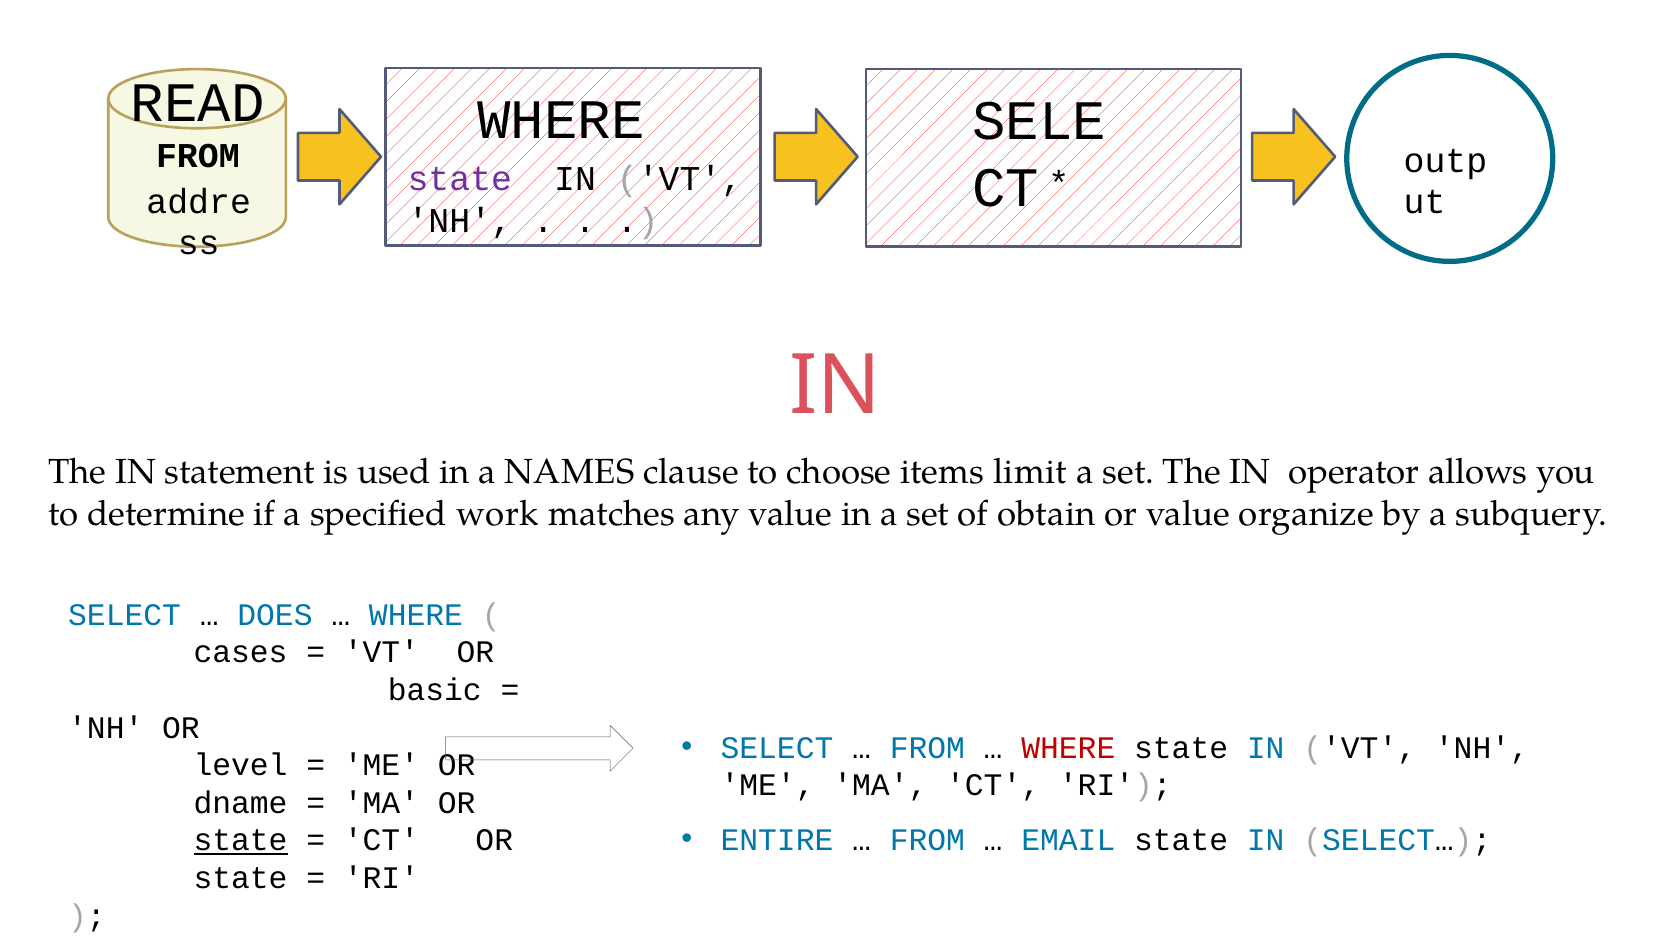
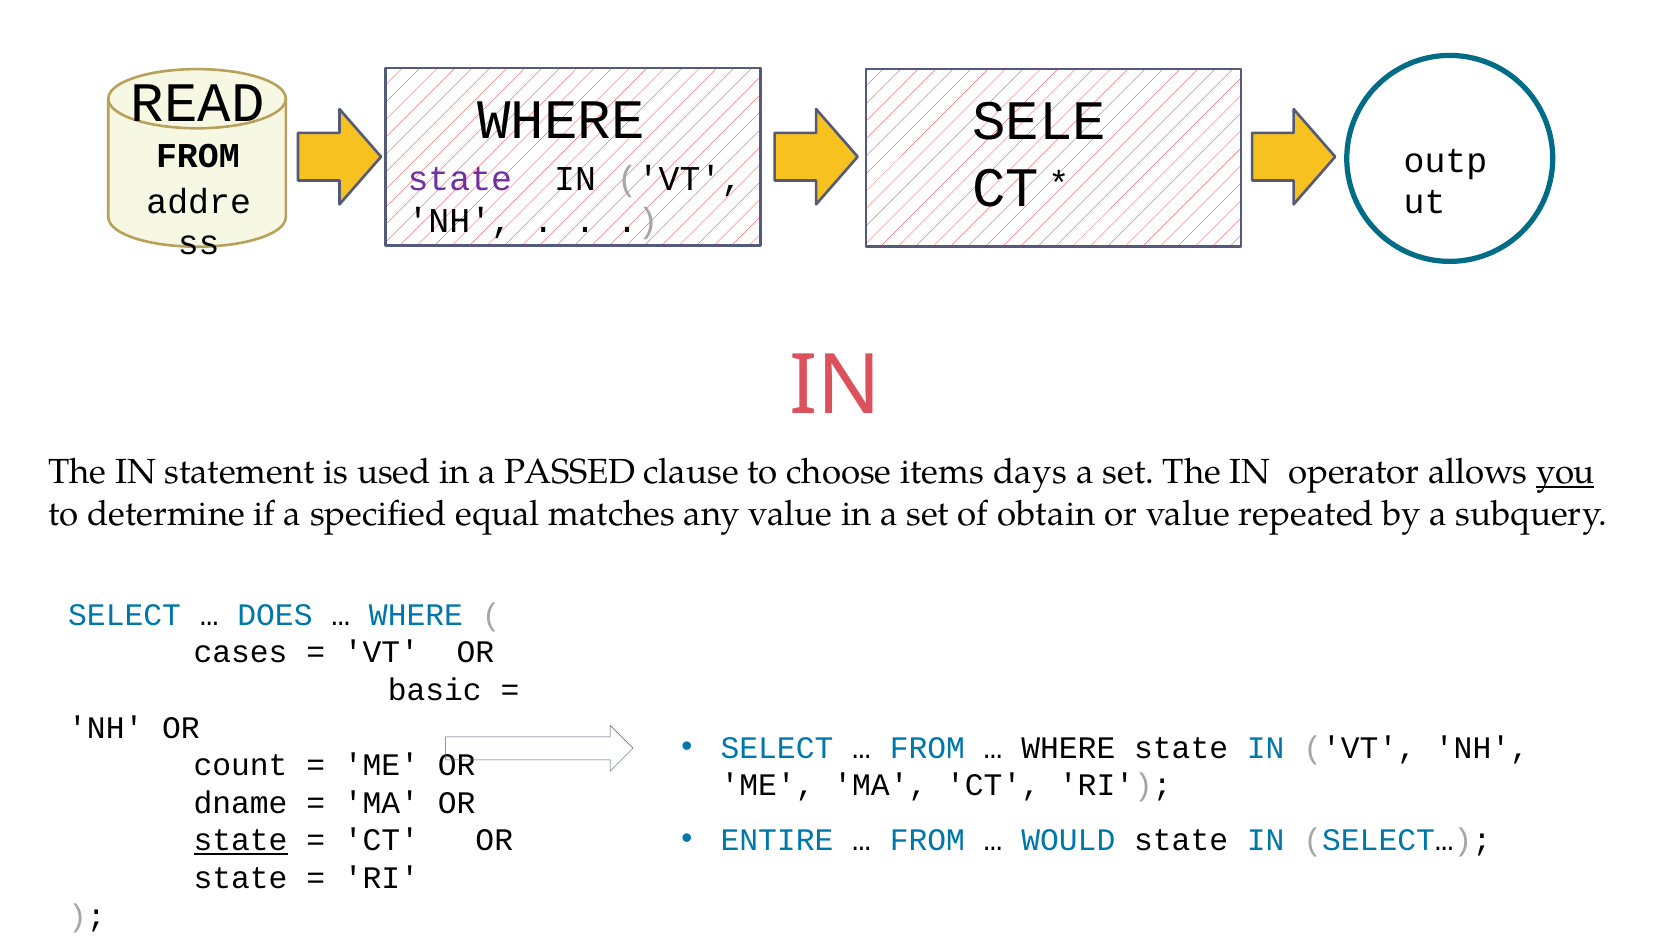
NAMES: NAMES -> PASSED (570, 472)
limit: limit -> days (1030, 472)
you underline: none -> present (1565, 472)
work: work -> equal (498, 514)
organize: organize -> repeated (1307, 514)
WHERE colour: red -> black (1068, 748)
level: level -> count (241, 765)
EMAIL: EMAIL -> WOULD (1068, 840)
